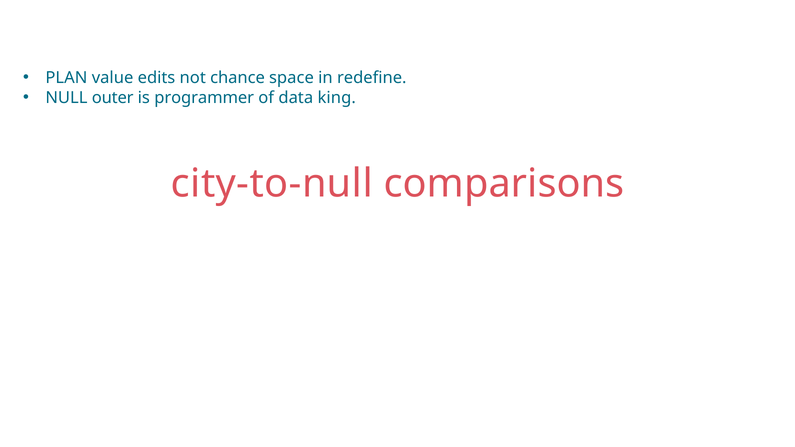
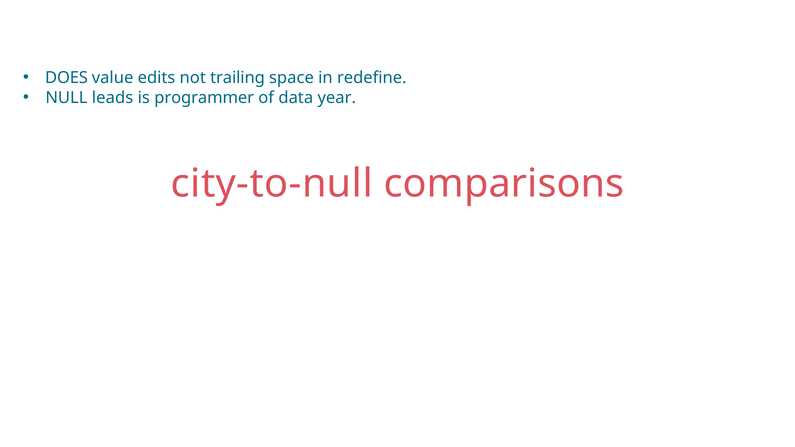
PLAN: PLAN -> DOES (67, 78)
chance: chance -> trailing (238, 78)
outer: outer -> leads (113, 98)
king: king -> year (337, 98)
